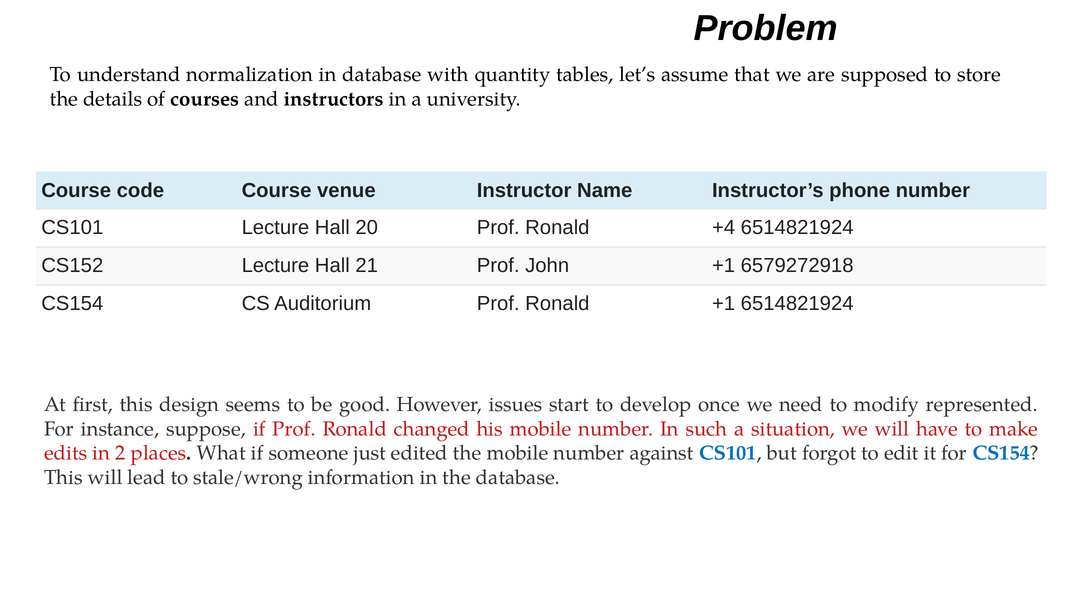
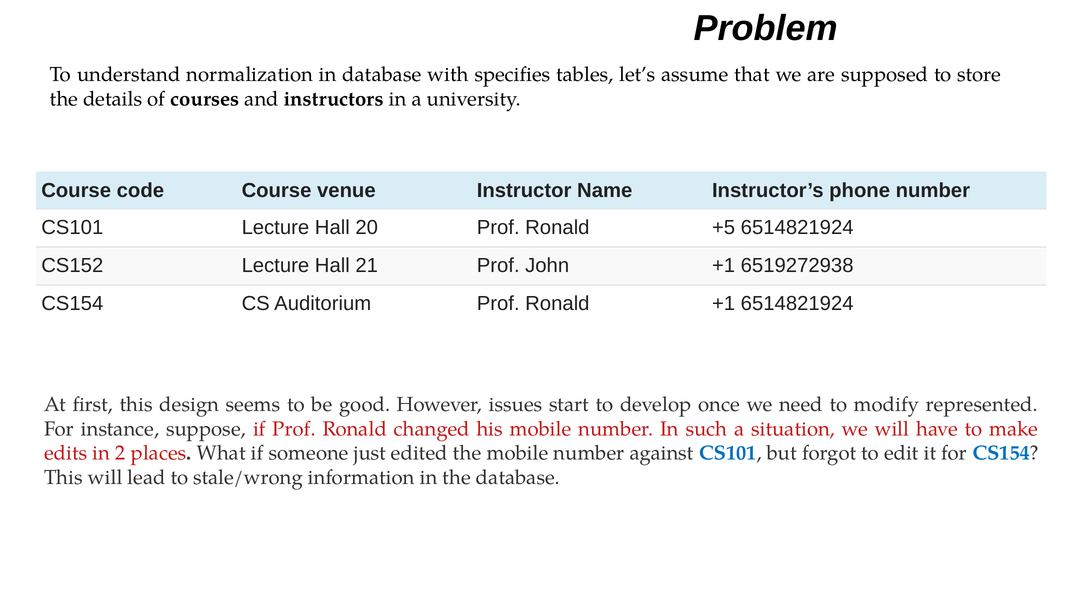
quantity: quantity -> specifies (513, 75)
+4: +4 -> +5 (724, 228)
6579272918: 6579272918 -> 6519272938 (797, 266)
